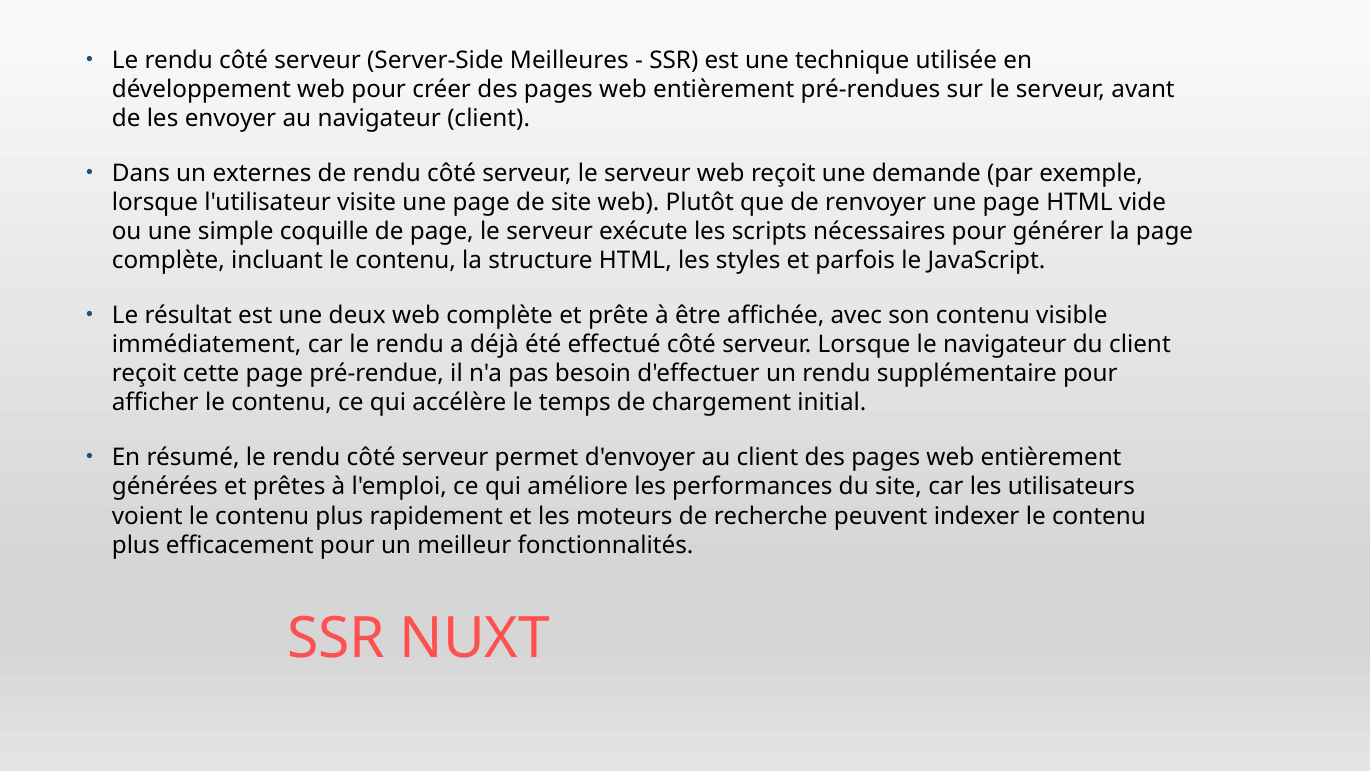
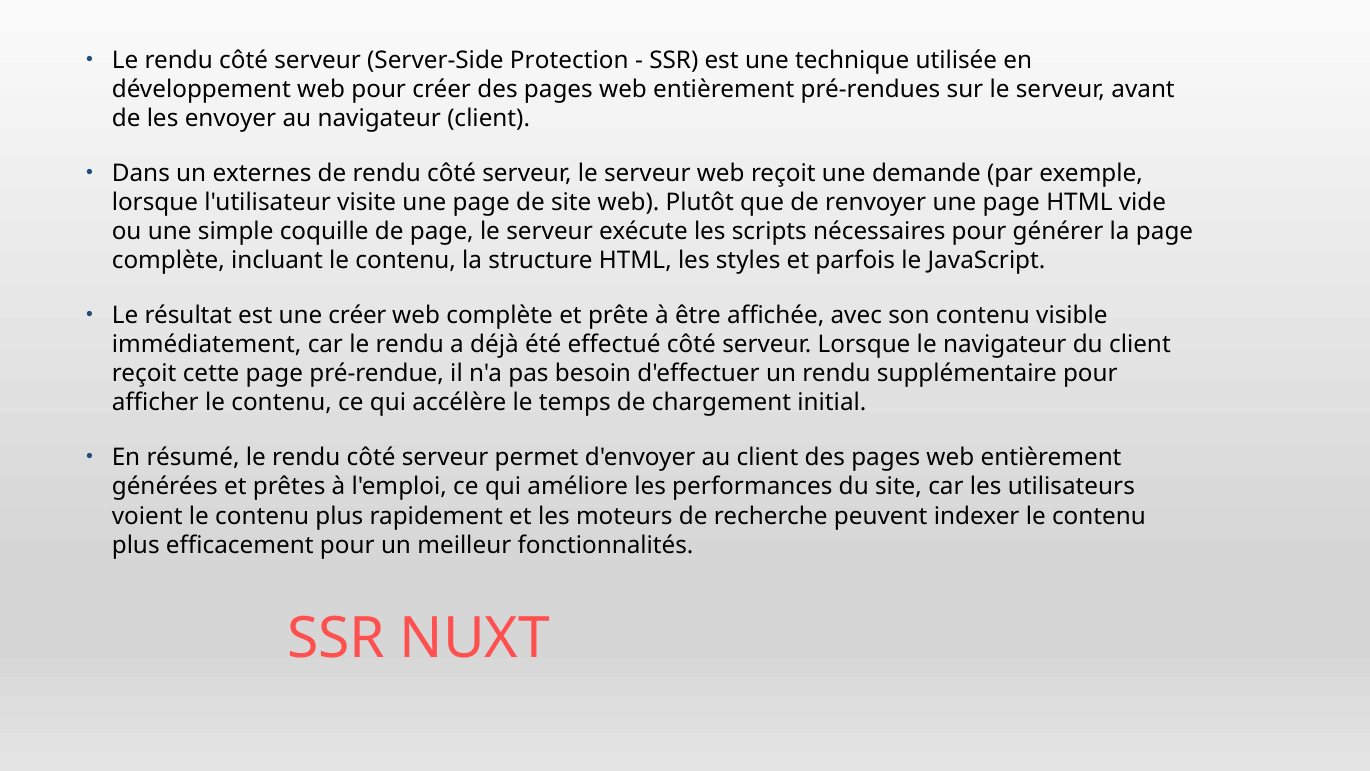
Meilleures: Meilleures -> Protection (569, 60)
une deux: deux -> créer (357, 315)
